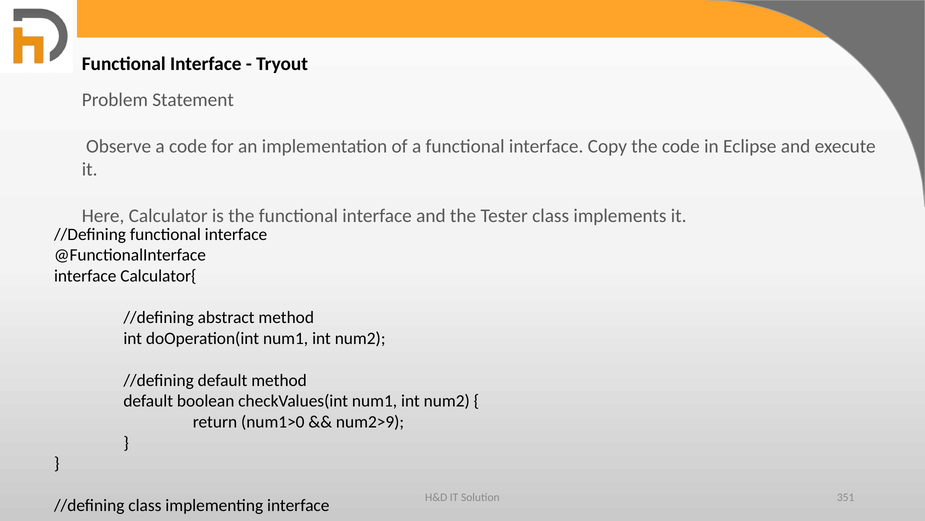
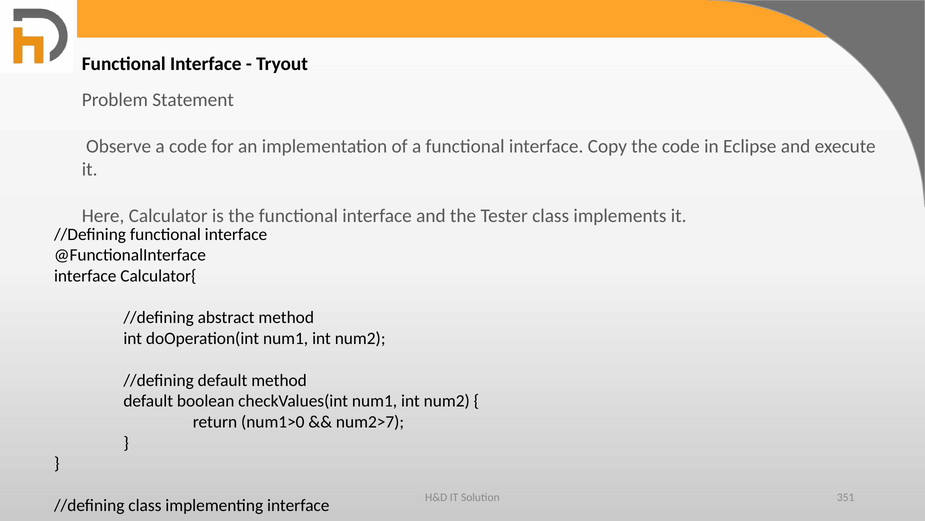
num2>9: num2>9 -> num2>7 (370, 421)
